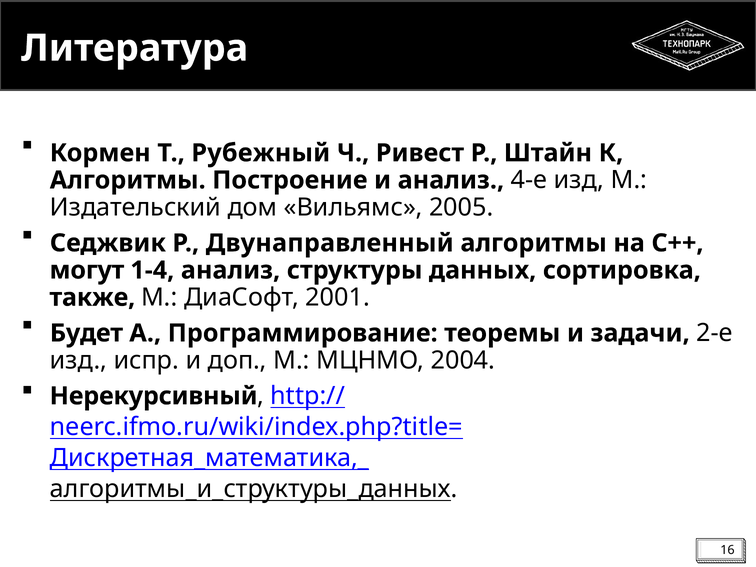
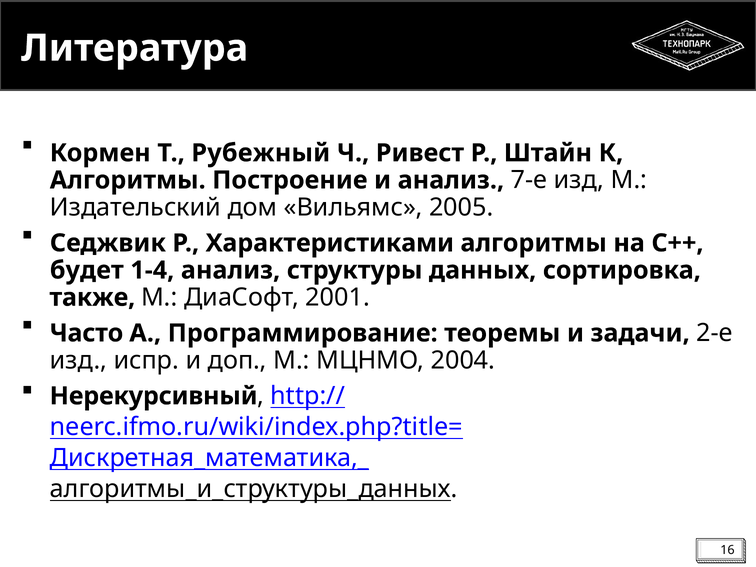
4-е: 4-е -> 7-е (529, 180)
Двунаправленный: Двунаправленный -> Характеристиками (330, 243)
могут: могут -> будет (87, 270)
Будет: Будет -> Часто (86, 333)
